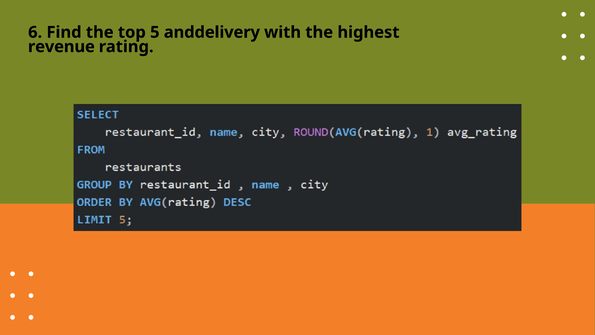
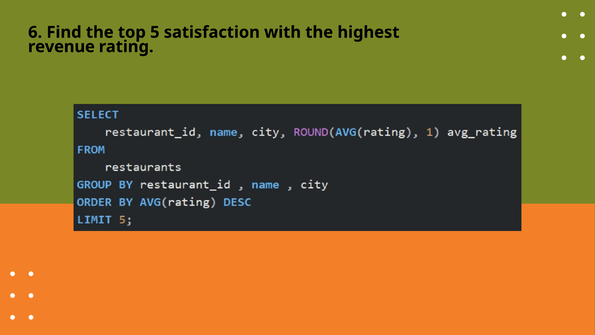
anddelivery: anddelivery -> satisfaction (212, 32)
